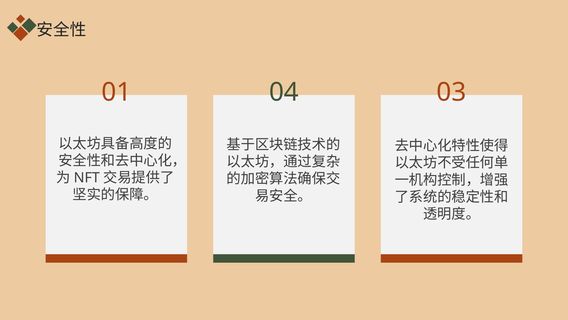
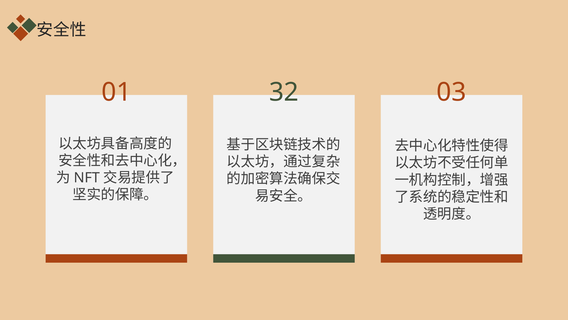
04: 04 -> 32 (284, 92)
